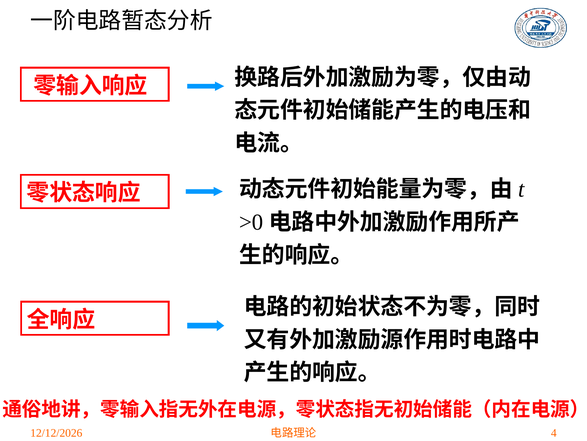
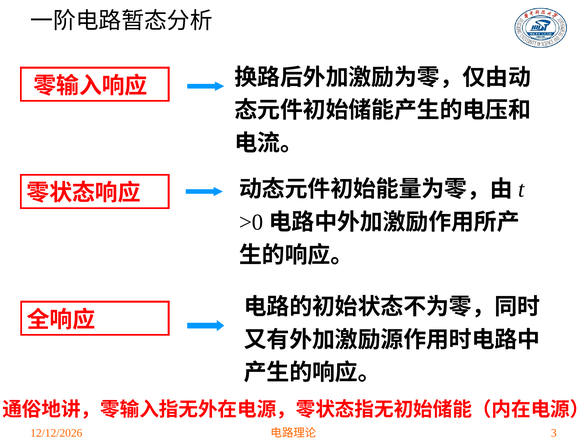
4: 4 -> 3 (554, 432)
